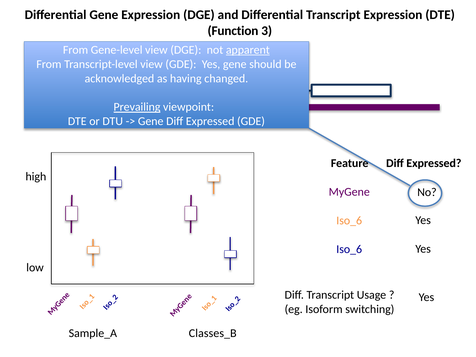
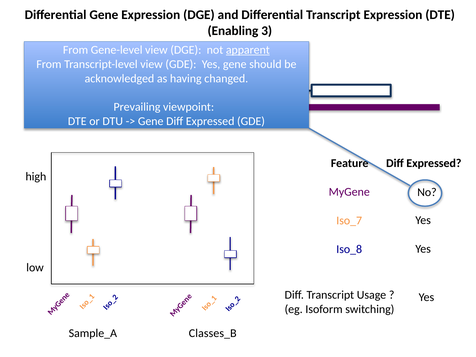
Function: Function -> Enabling (233, 31)
Prevailing underline: present -> none (137, 107)
Iso_6: Iso_6 -> Iso_7 (349, 220)
Iso_6: Iso_6 -> Iso_8 (349, 249)
